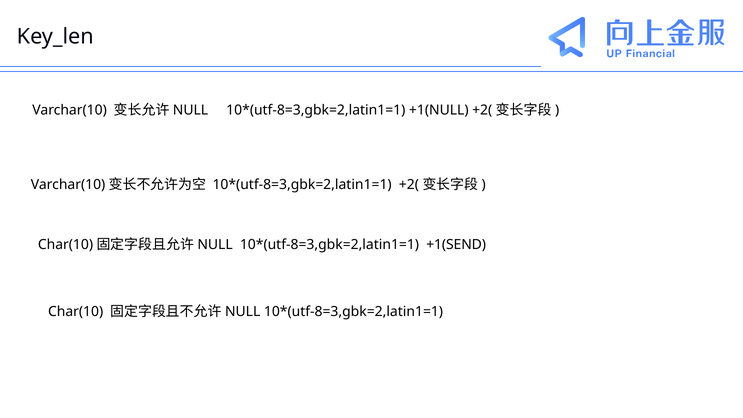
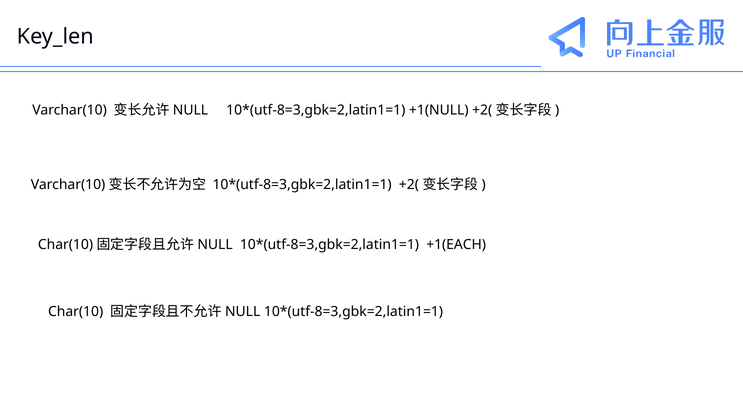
+1(SEND: +1(SEND -> +1(EACH (456, 244)
